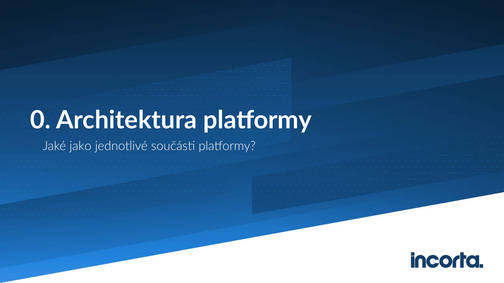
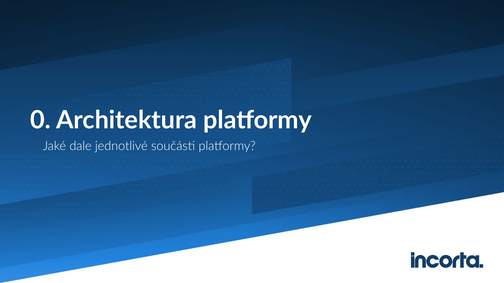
jako: jako -> dale (81, 146)
